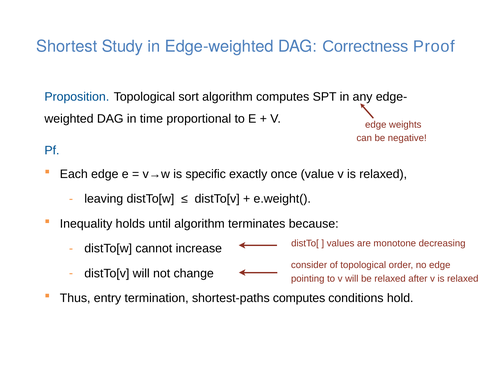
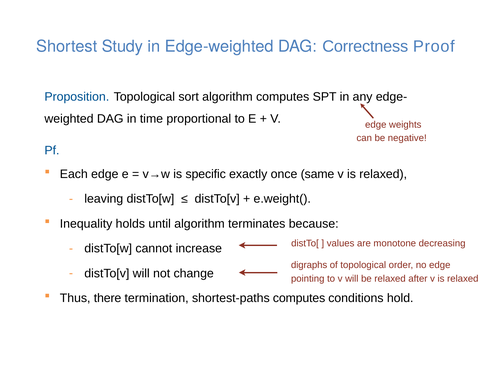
value: value -> same (317, 174)
consider: consider -> digraphs (309, 265)
entry: entry -> there (108, 298)
